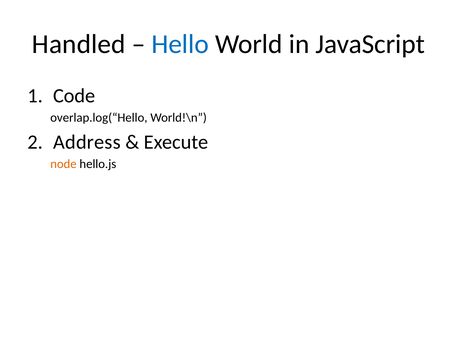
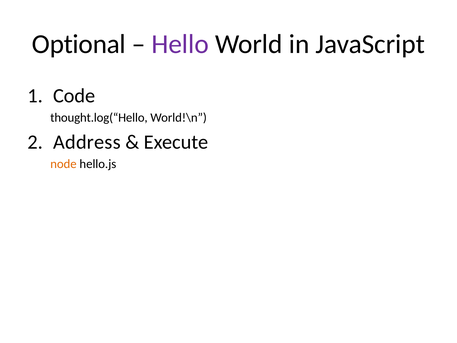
Handled: Handled -> Optional (79, 44)
Hello colour: blue -> purple (180, 44)
overlap.log(“Hello: overlap.log(“Hello -> thought.log(“Hello (99, 118)
